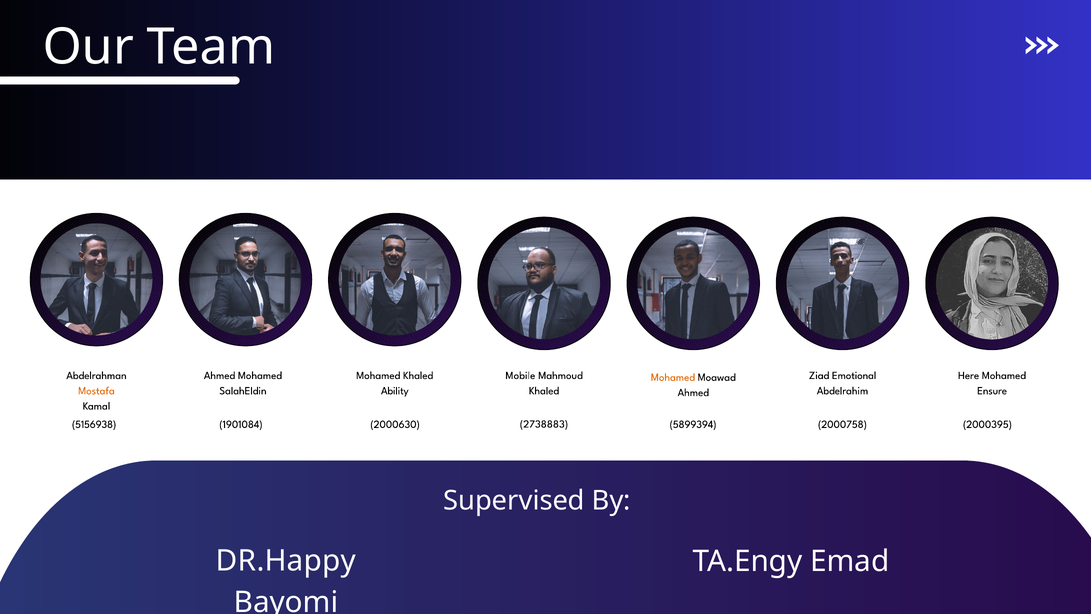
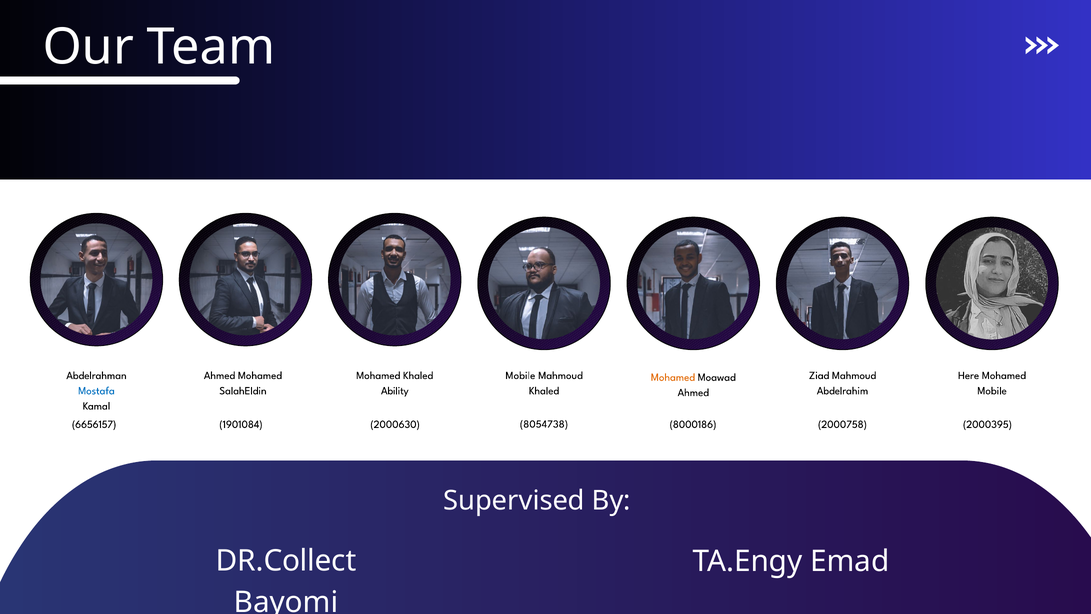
Ziad Emotional: Emotional -> Mahmoud (854, 375)
Mostafa colour: orange -> blue (96, 390)
Ensure: Ensure -> Mobile (992, 390)
2738883: 2738883 -> 8054738 (544, 424)
5156938: 5156938 -> 6656157 (94, 424)
5899394: 5899394 -> 8000186 (693, 424)
DR.Happy: DR.Happy -> DR.Collect (286, 561)
